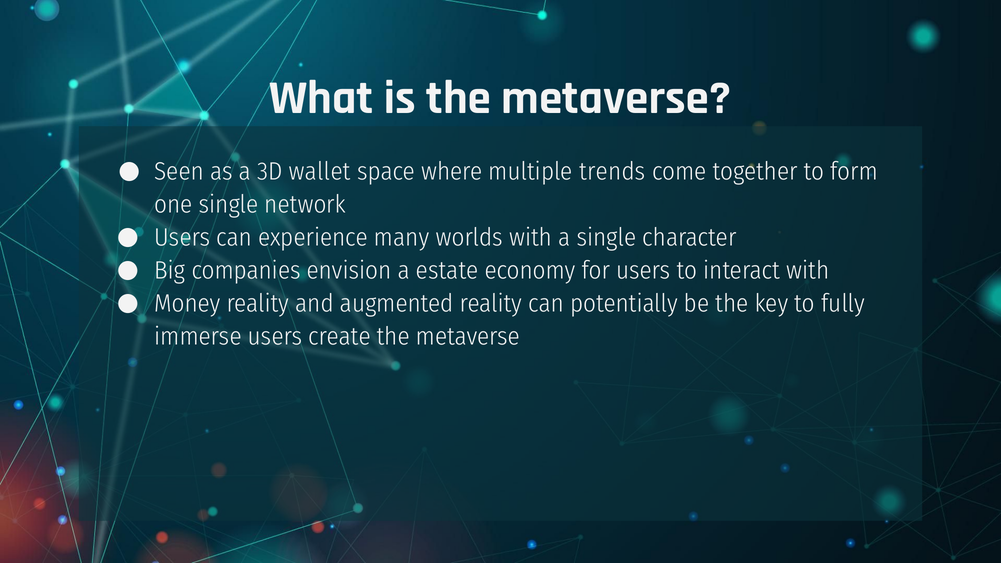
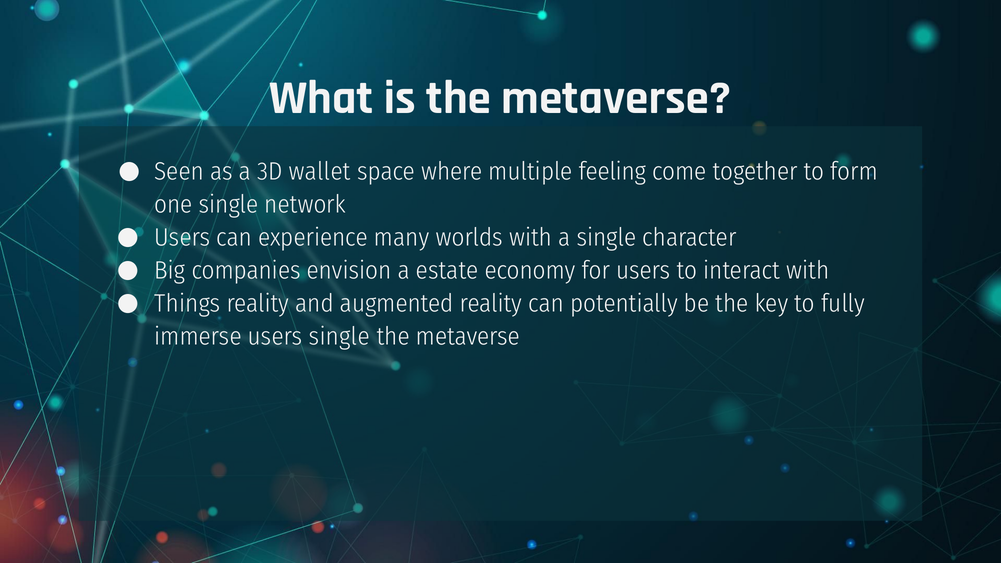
trends: trends -> feeling (612, 172)
Money: Money -> Things (187, 304)
users create: create -> single (339, 337)
